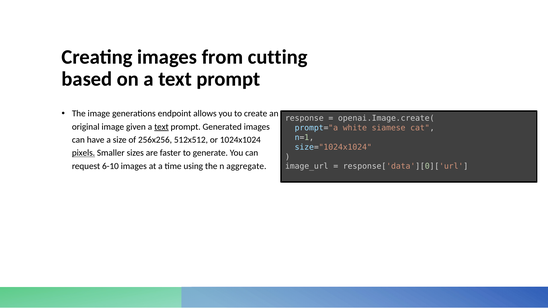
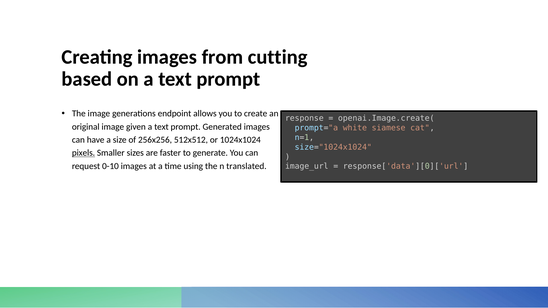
text underline: present -> none (161, 127)
6-10: 6-10 -> 0-10 (110, 166)
aggregate: aggregate -> translated (246, 166)
